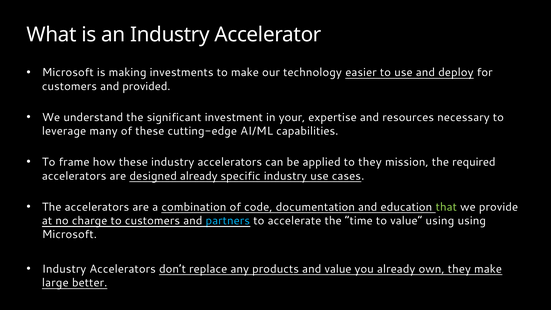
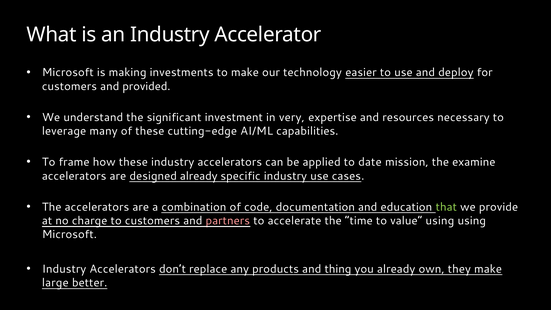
your: your -> very (292, 117)
to they: they -> date (370, 162)
required: required -> examine (474, 162)
partners colour: light blue -> pink (228, 221)
and value: value -> thing (338, 269)
